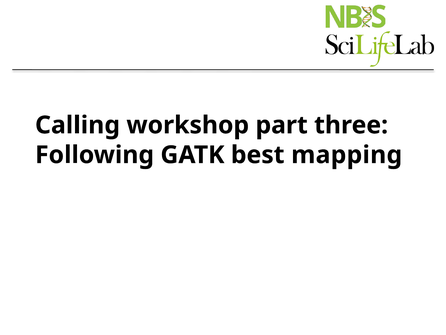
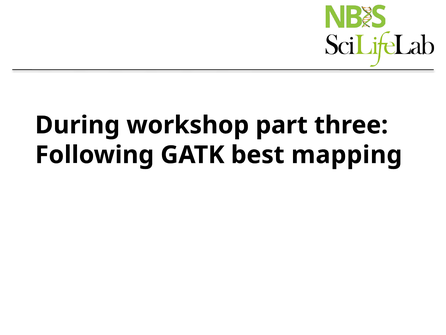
Calling: Calling -> During (78, 125)
